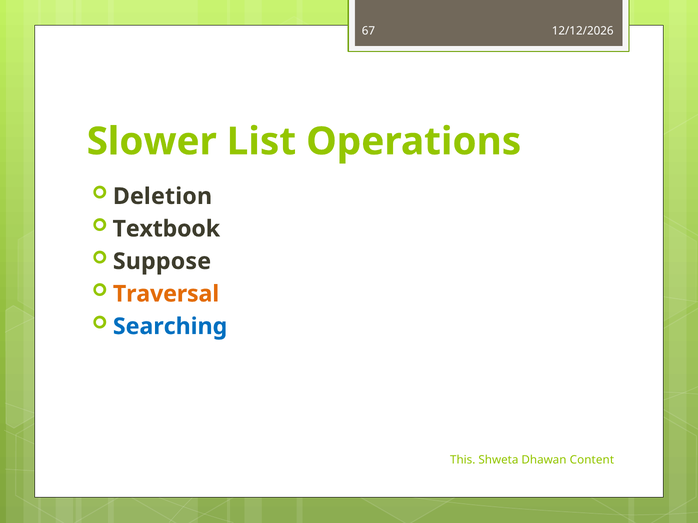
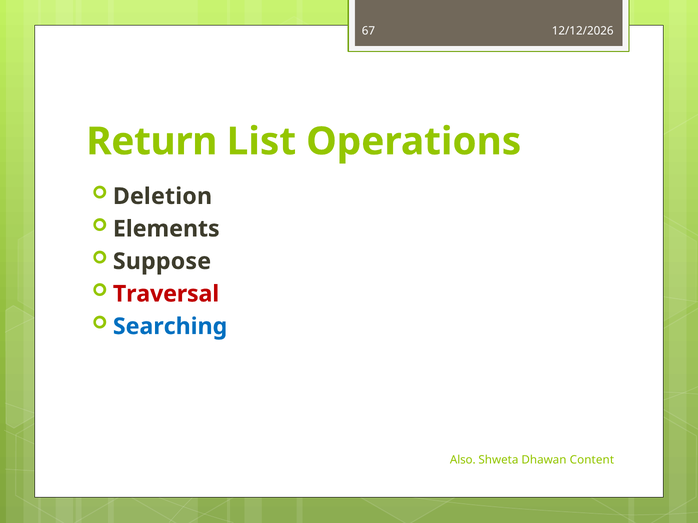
Slower: Slower -> Return (152, 142)
Textbook: Textbook -> Elements (166, 229)
Traversal colour: orange -> red (166, 294)
This: This -> Also (463, 460)
